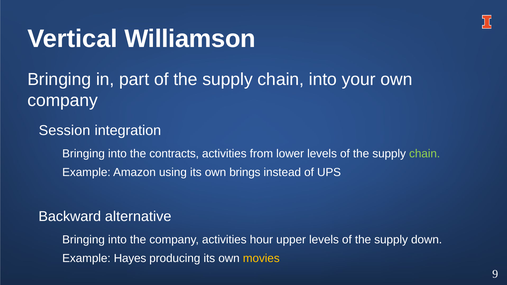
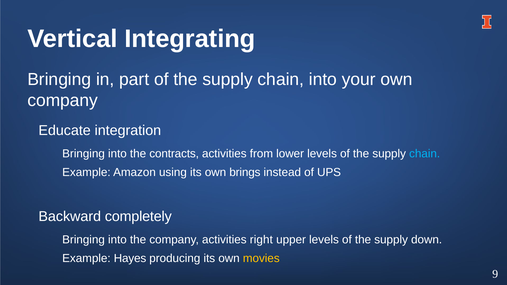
Williamson: Williamson -> Integrating (190, 39)
Session: Session -> Educate (65, 131)
chain colour: light green -> light blue (425, 154)
alternative: alternative -> completely (138, 217)
hour: hour -> right (261, 240)
